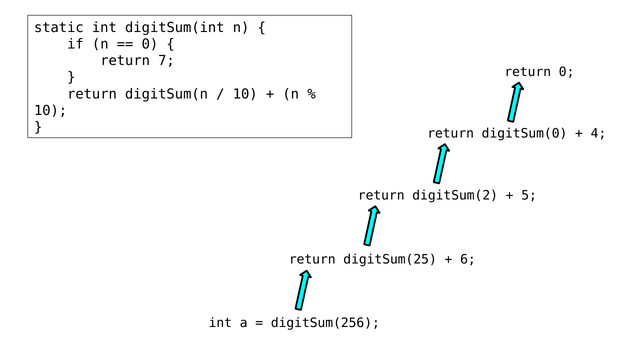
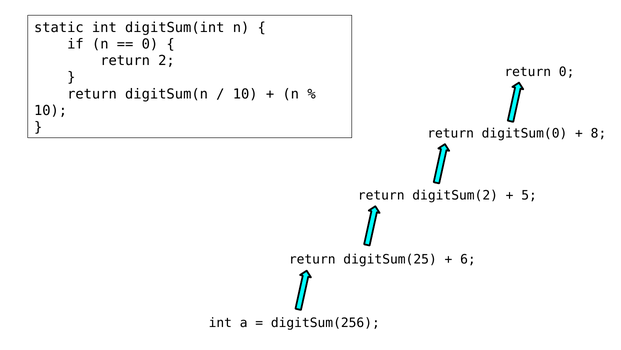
7: 7 -> 2 (167, 61)
4: 4 -> 8 (599, 133)
